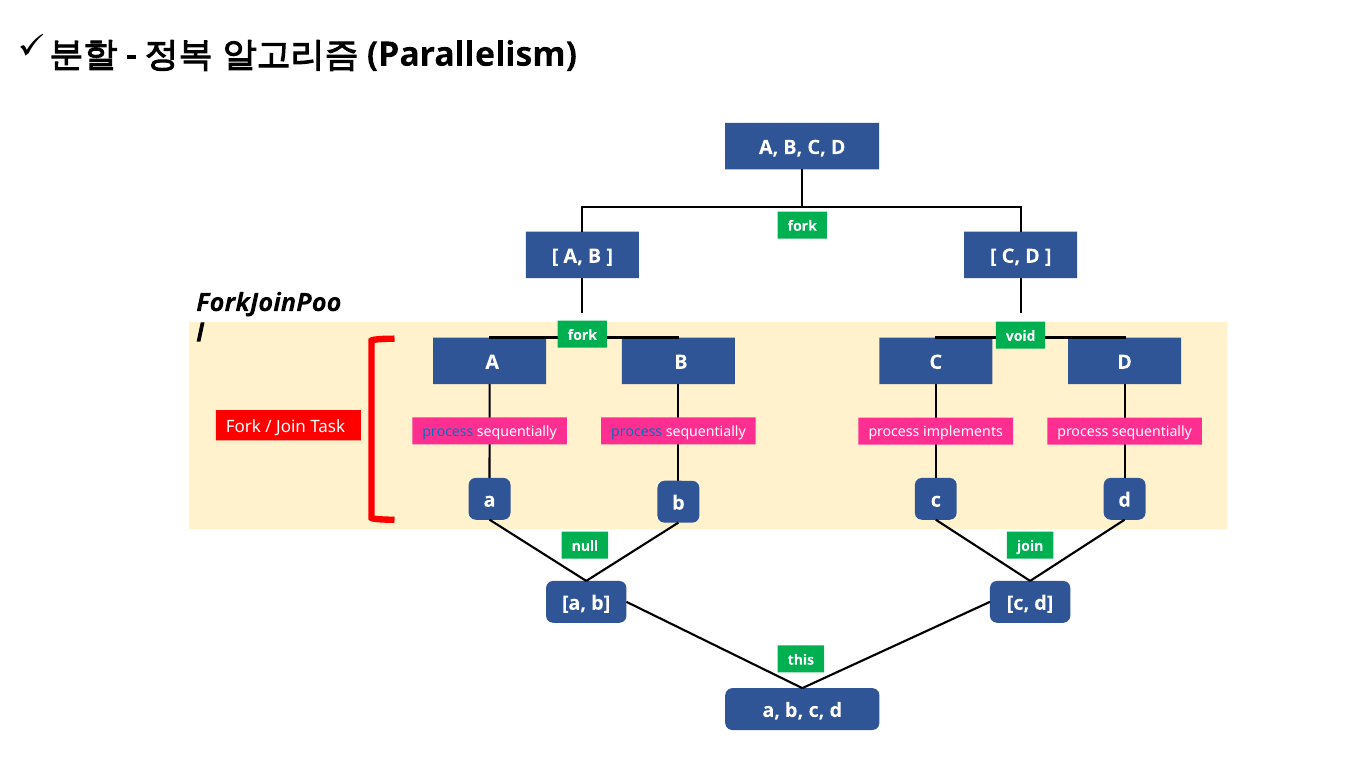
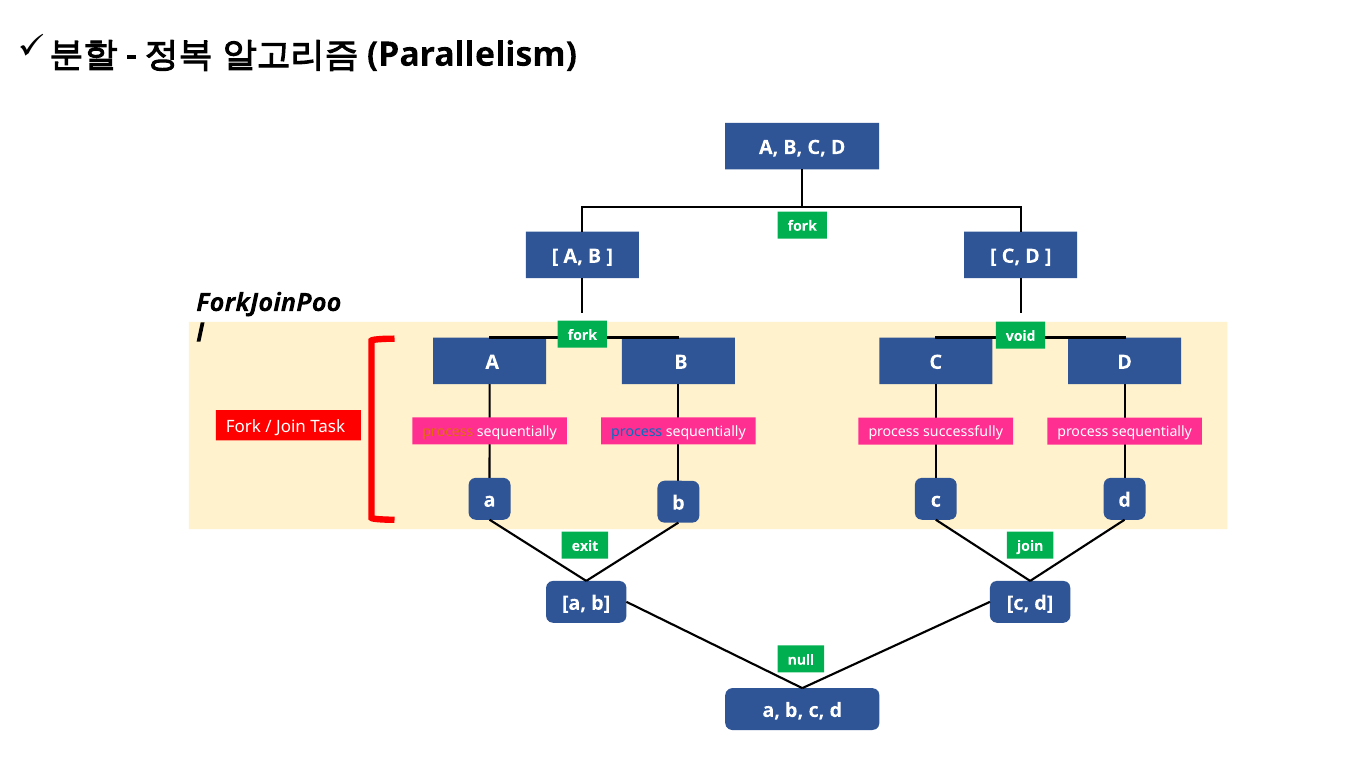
process colour: blue -> orange (448, 432)
implements: implements -> successfully (963, 432)
null: null -> exit (585, 546)
this: this -> null (801, 660)
